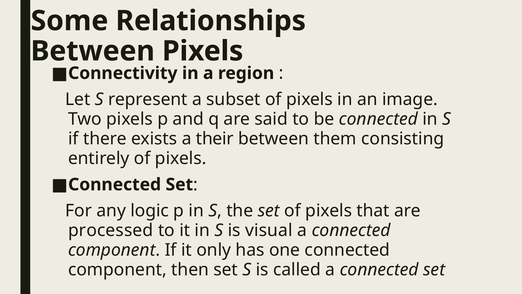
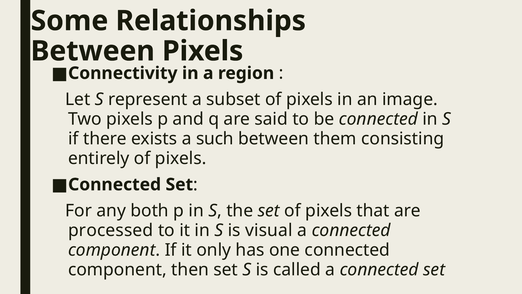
their: their -> such (215, 139)
logic: logic -> both (150, 211)
